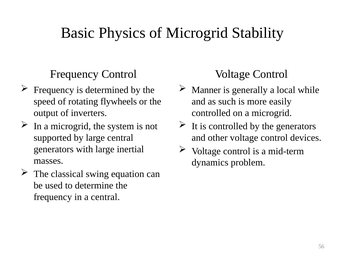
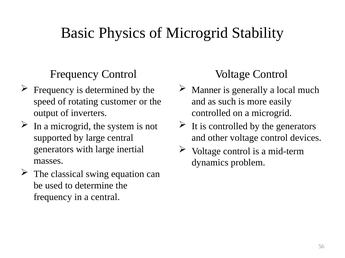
while: while -> much (309, 90)
flywheels: flywheels -> customer (119, 102)
